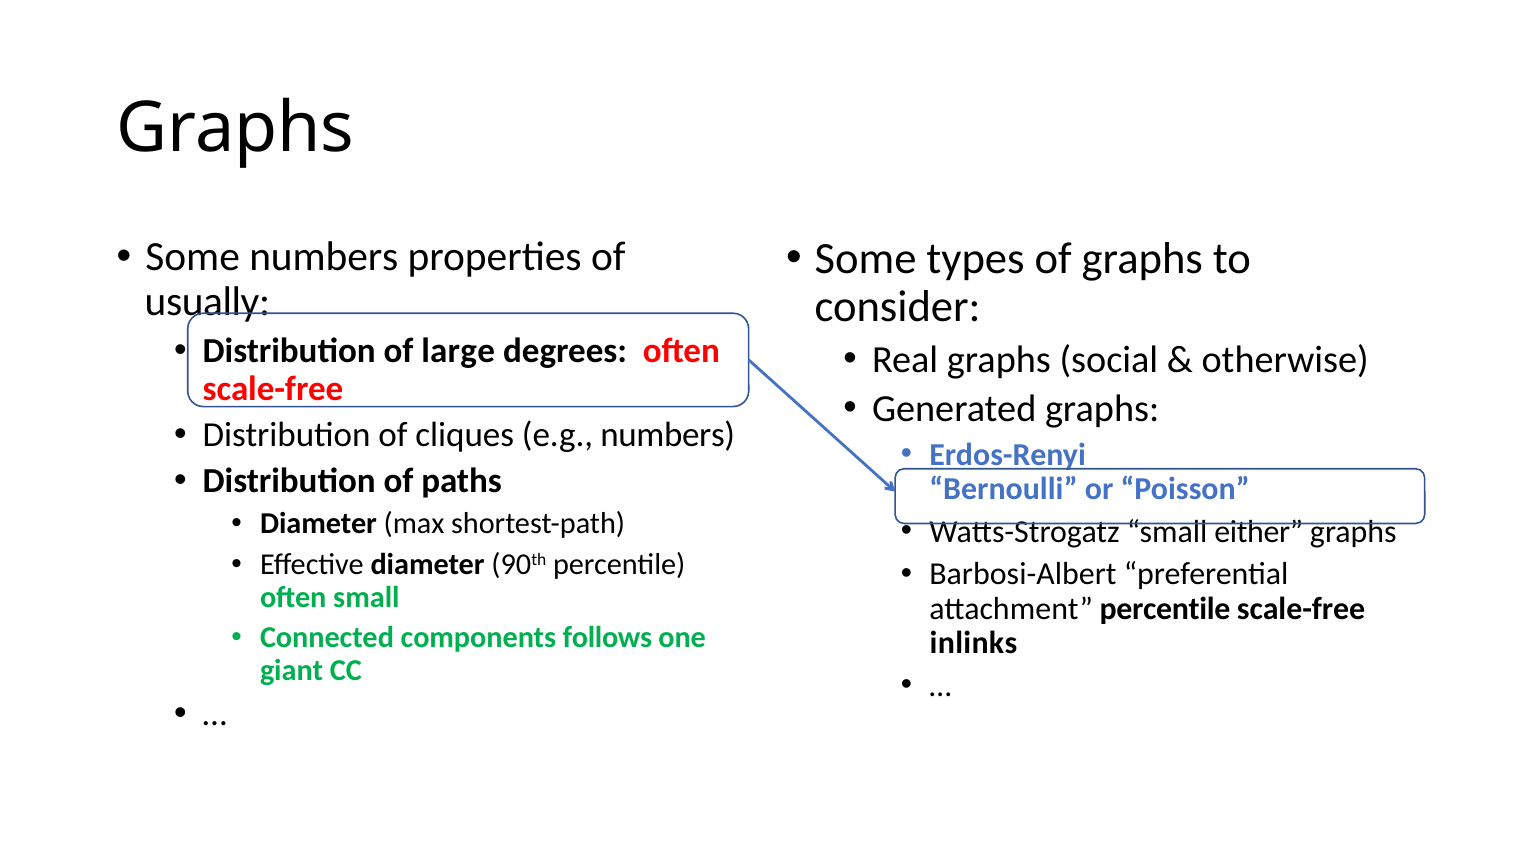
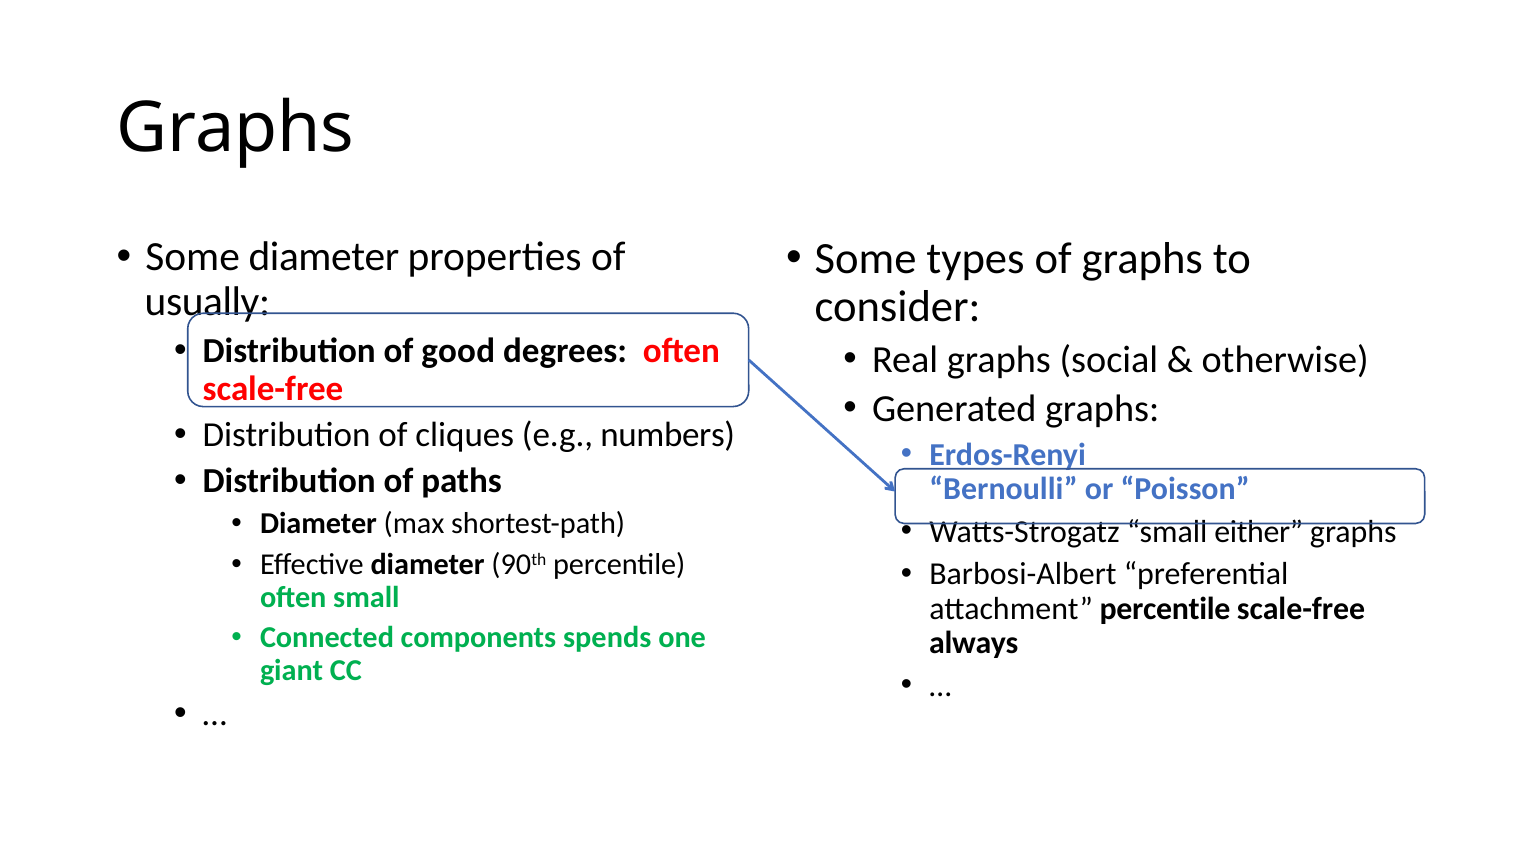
Some numbers: numbers -> diameter (324, 257)
large: large -> good (458, 351)
follows: follows -> spends (607, 638)
inlinks: inlinks -> always (974, 643)
